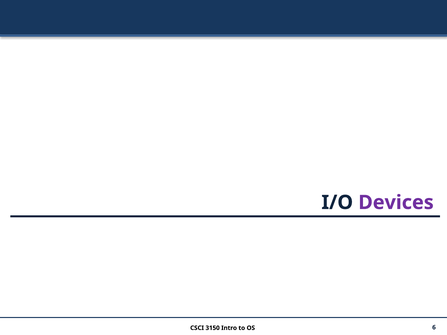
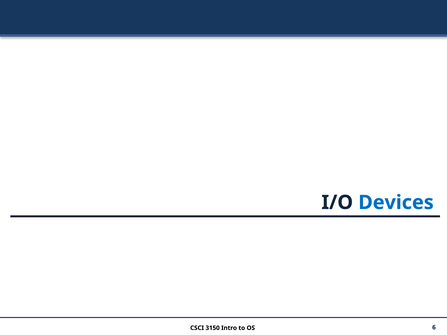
Devices colour: purple -> blue (396, 203)
